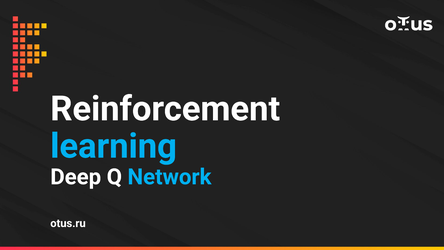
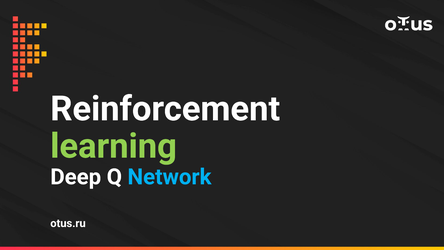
learning colour: light blue -> light green (114, 146)
